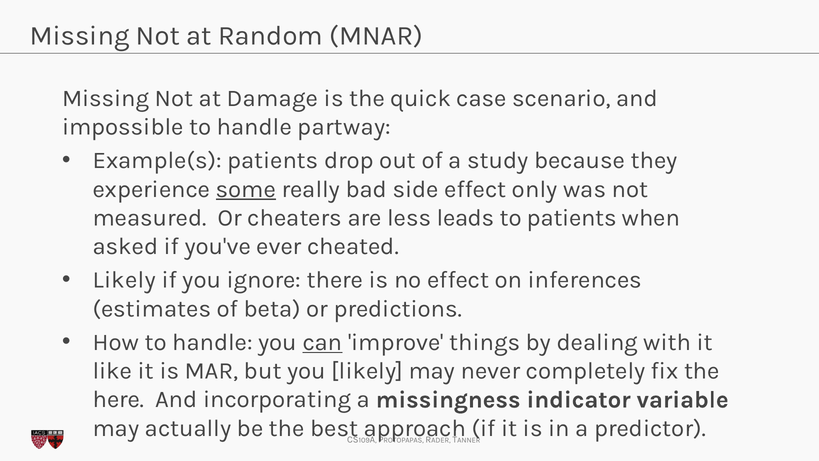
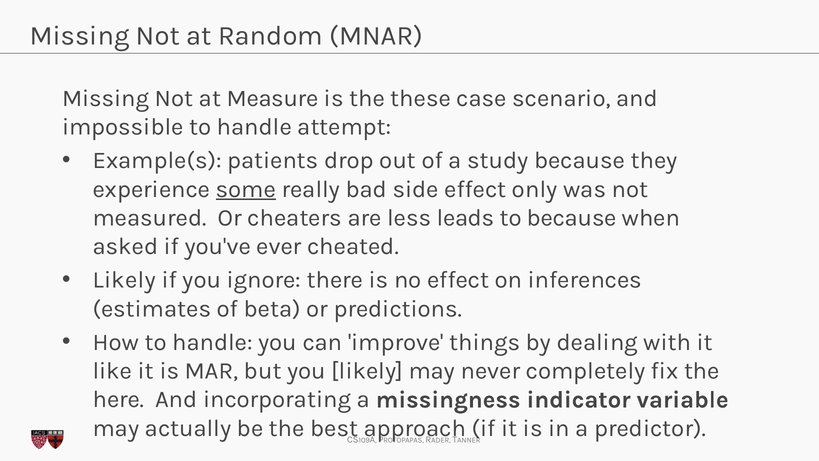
Damage: Damage -> Measure (273, 98)
quick: quick -> these (421, 98)
partway: partway -> attempt (344, 127)
to patients: patients -> because (572, 218)
can underline: present -> none (322, 342)
